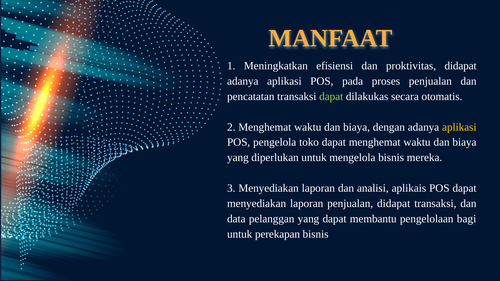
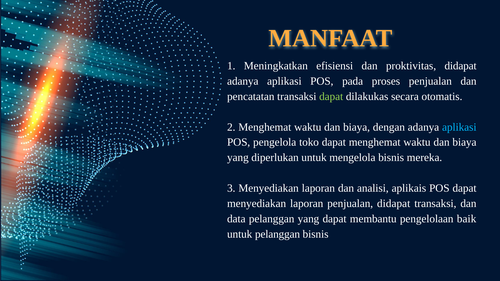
aplikasi colour: yellow -> light blue (459, 127)
bagi: bagi -> baik (467, 219)
untuk perekapan: perekapan -> pelanggan (278, 234)
